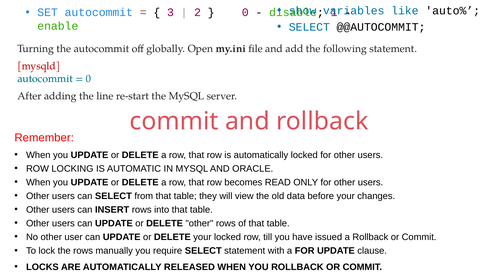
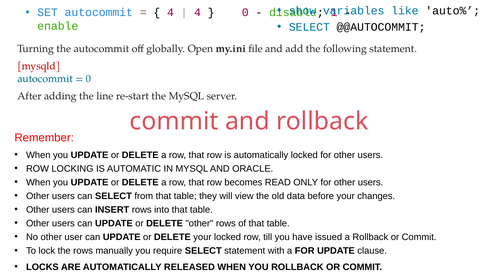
3: 3 -> 4 (170, 13)
2: 2 -> 4 (198, 13)
